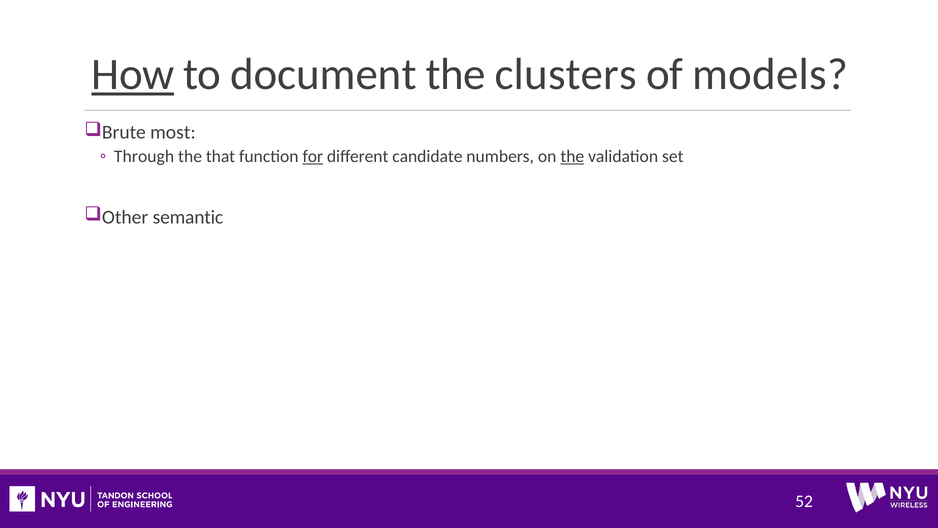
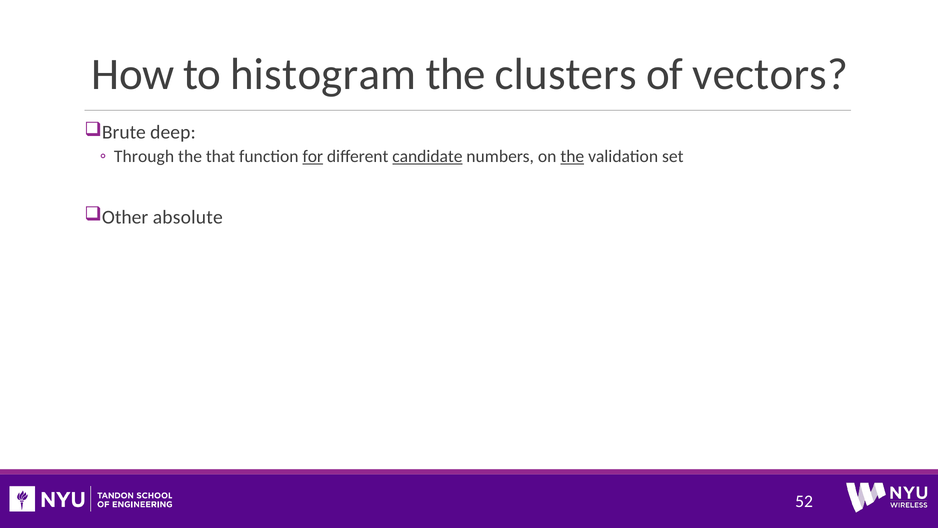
How underline: present -> none (133, 75)
document: document -> histogram (323, 75)
models: models -> vectors (770, 75)
most: most -> deep (173, 132)
candidate underline: none -> present (427, 156)
semantic: semantic -> absolute (188, 217)
